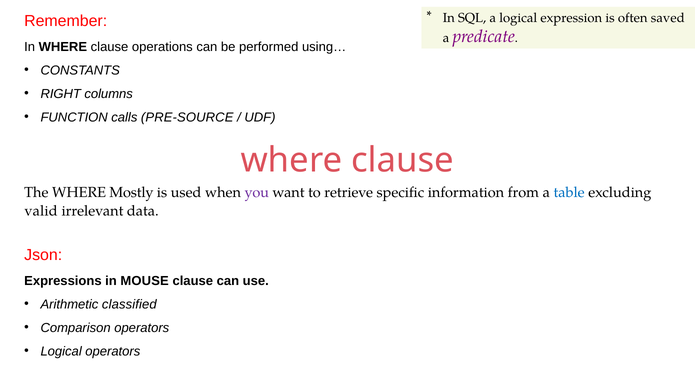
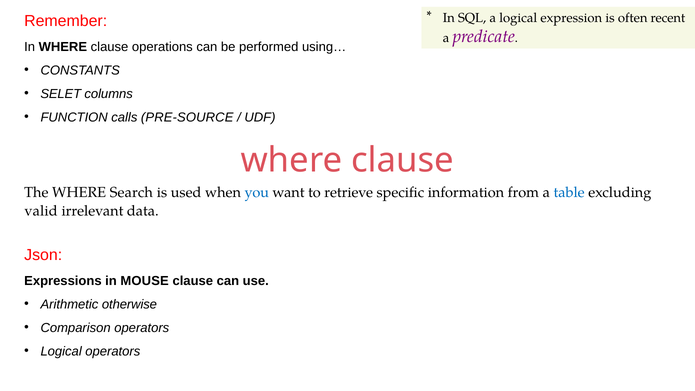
saved: saved -> recent (668, 18)
RIGHT: RIGHT -> SELET (61, 94)
Mostly: Mostly -> Search (131, 193)
you colour: purple -> blue (257, 193)
classified: classified -> otherwise (129, 304)
